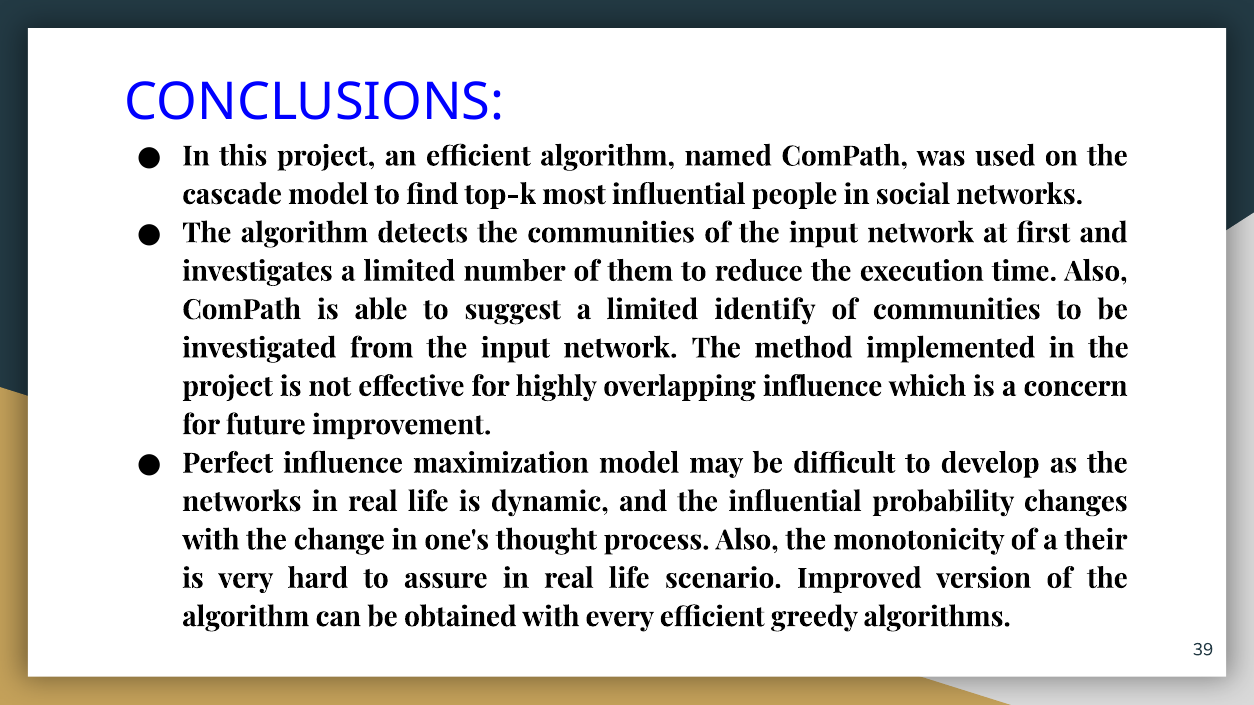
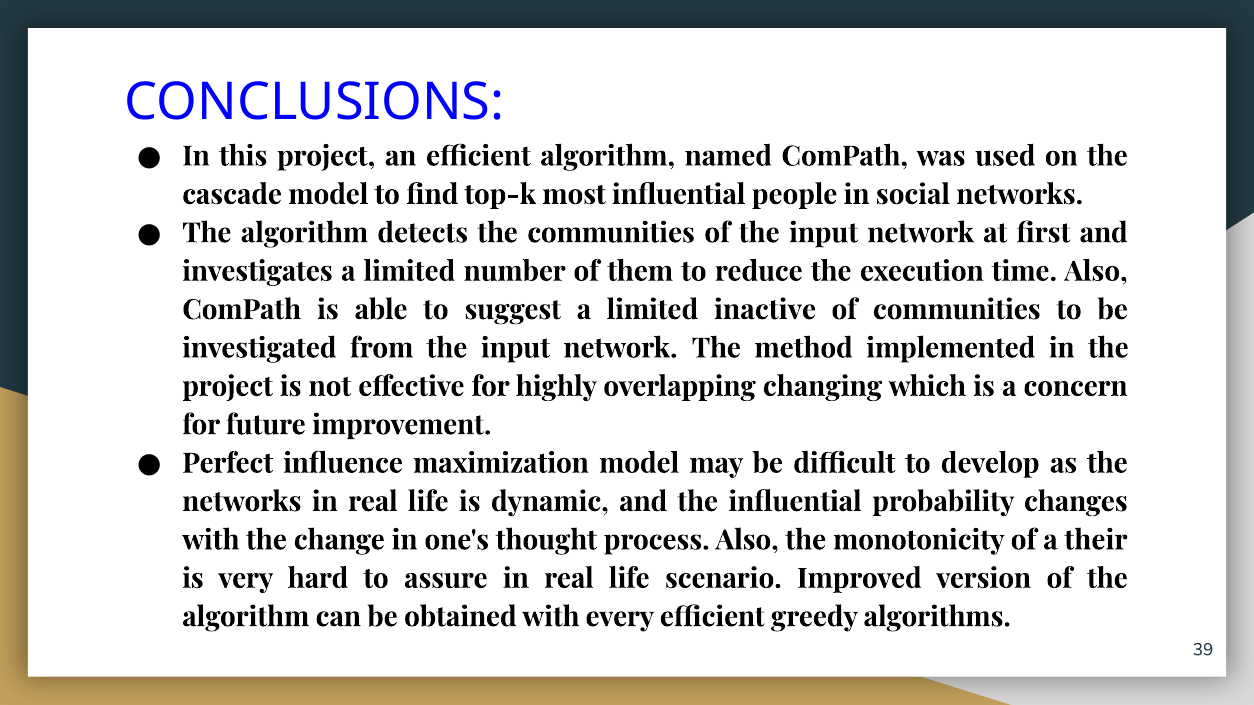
identify: identify -> inactive (765, 310)
overlapping influence: influence -> changing (823, 387)
